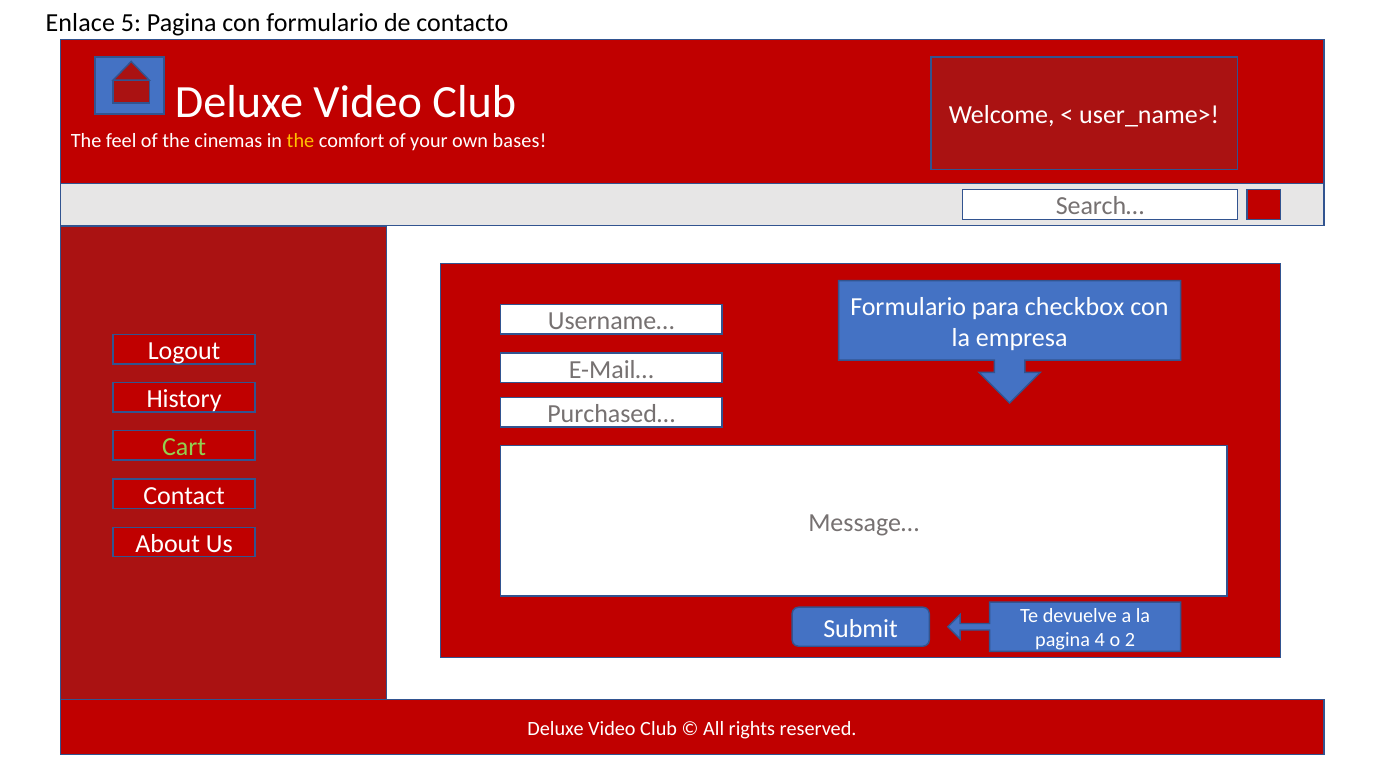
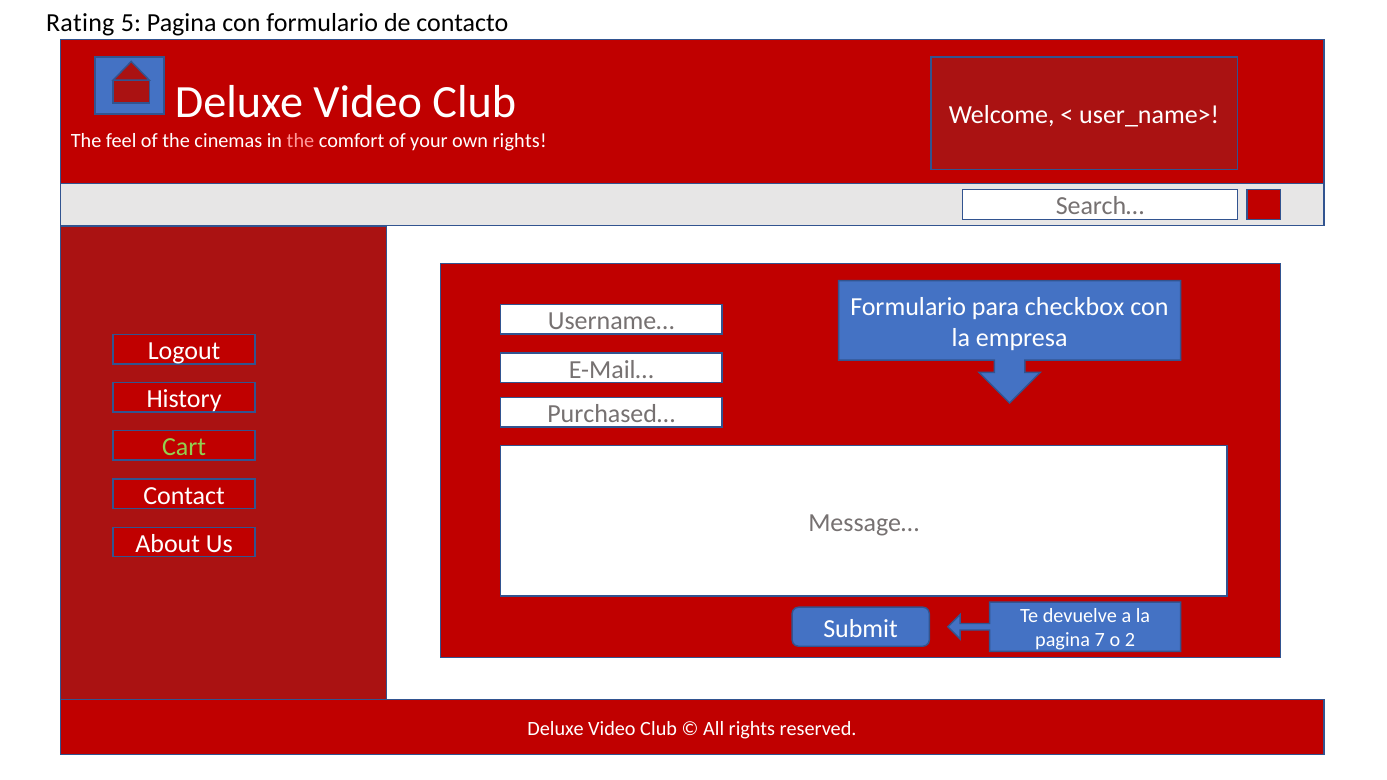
Enlace: Enlace -> Rating (80, 23)
the colour: yellow -> pink (300, 141)
own bases: bases -> rights (520, 141)
4: 4 -> 7 (1100, 640)
